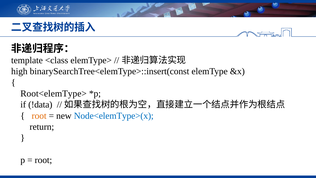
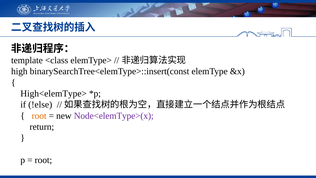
Root<elemType>: Root<elemType> -> High<elemType> (54, 93)
!data: !data -> !else (40, 104)
Node<elemType>(x colour: blue -> purple (114, 116)
